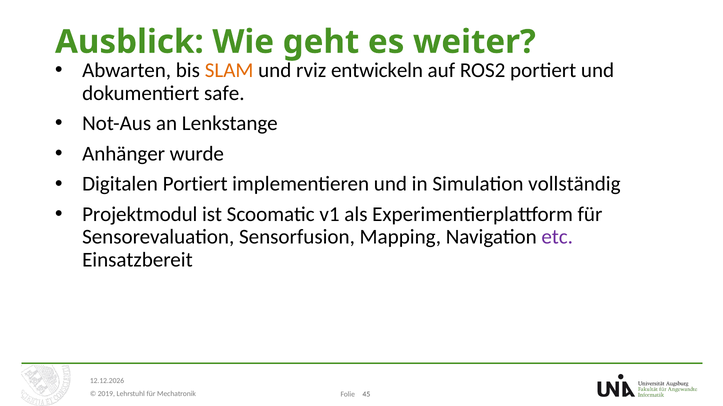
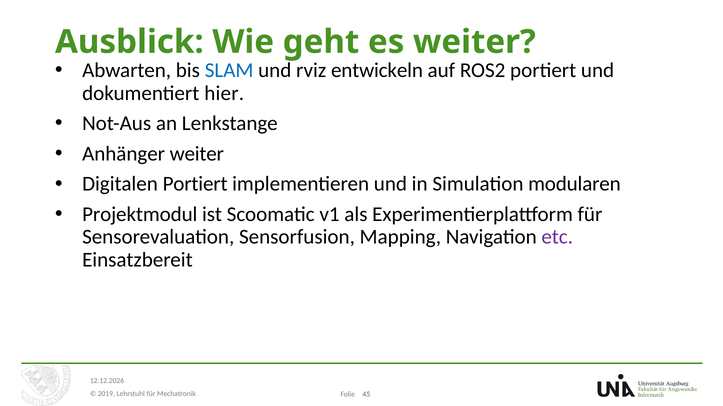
SLAM colour: orange -> blue (229, 70)
safe: safe -> hier (224, 93)
Anhänger wurde: wurde -> weiter (197, 154)
vollständig: vollständig -> modularen (574, 184)
